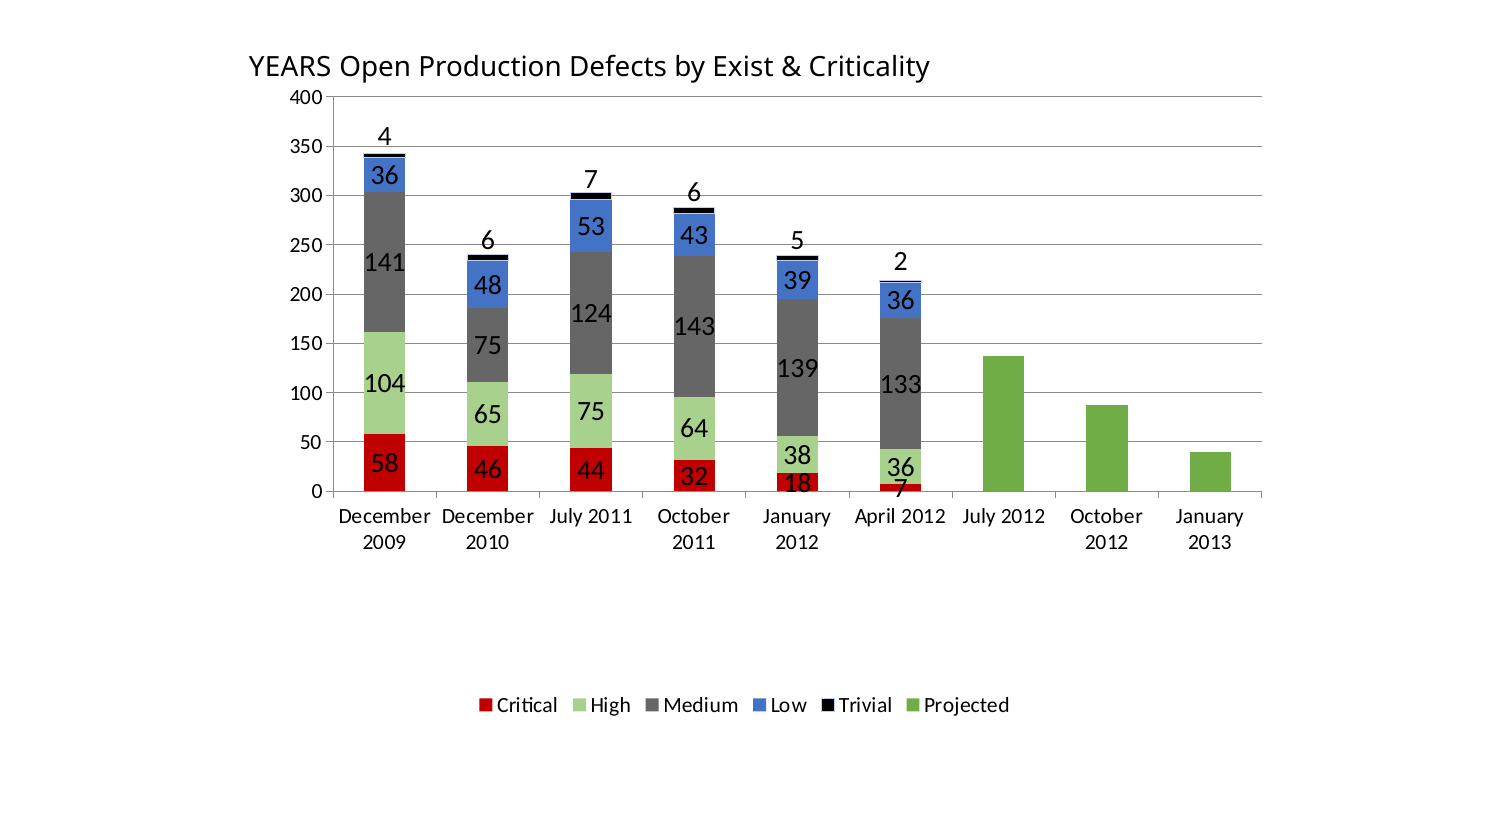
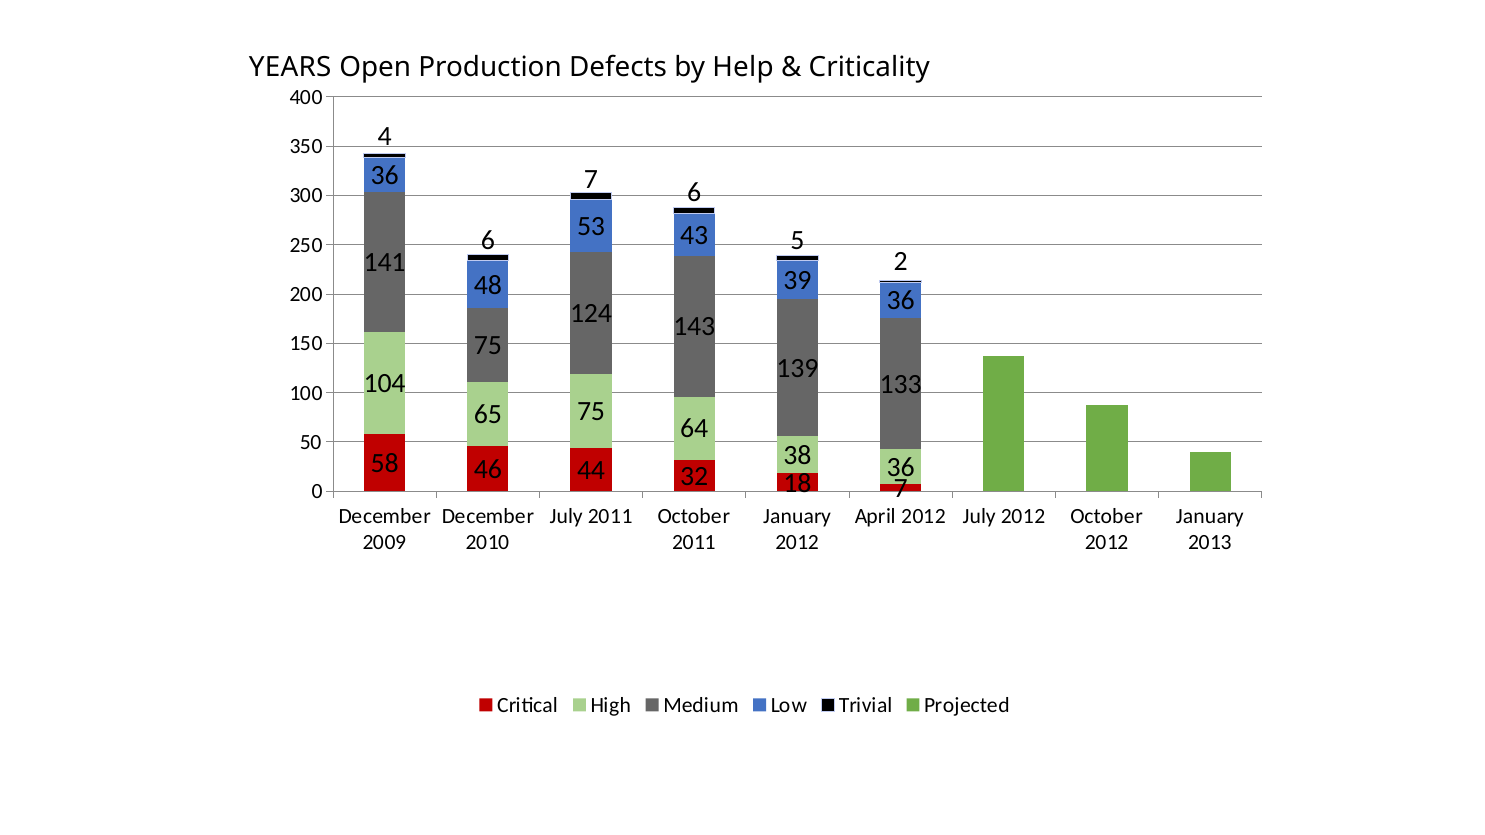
Exist: Exist -> Help (743, 67)
